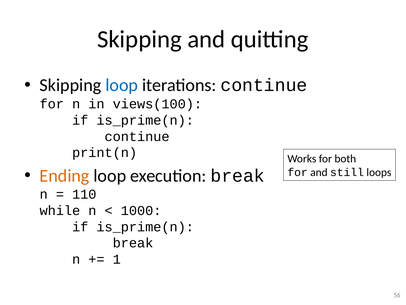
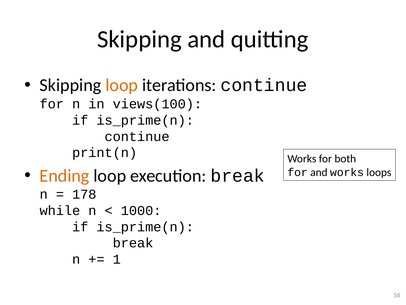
loop colour: blue -> orange (122, 85)
and still: still -> works (347, 172)
110: 110 -> 178 (84, 194)
